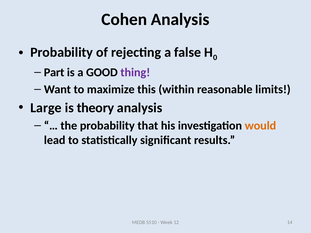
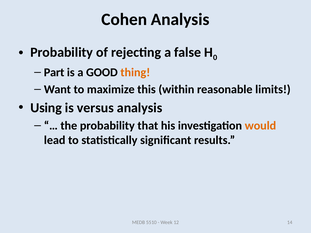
thing colour: purple -> orange (135, 72)
Large: Large -> Using (46, 108)
theory: theory -> versus (95, 108)
